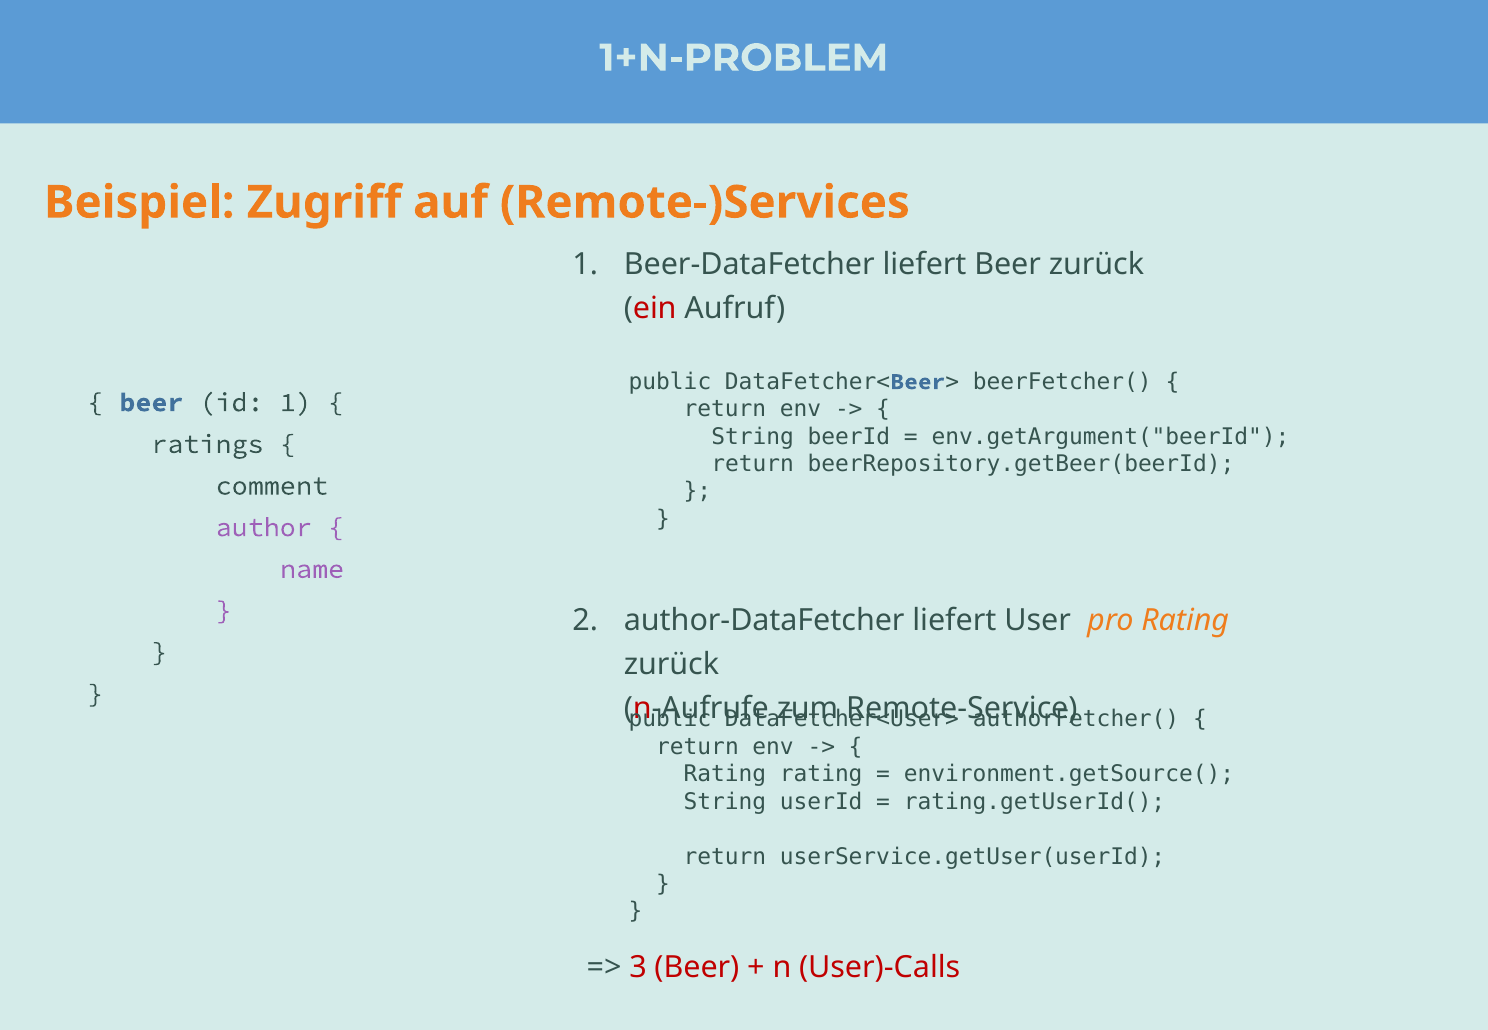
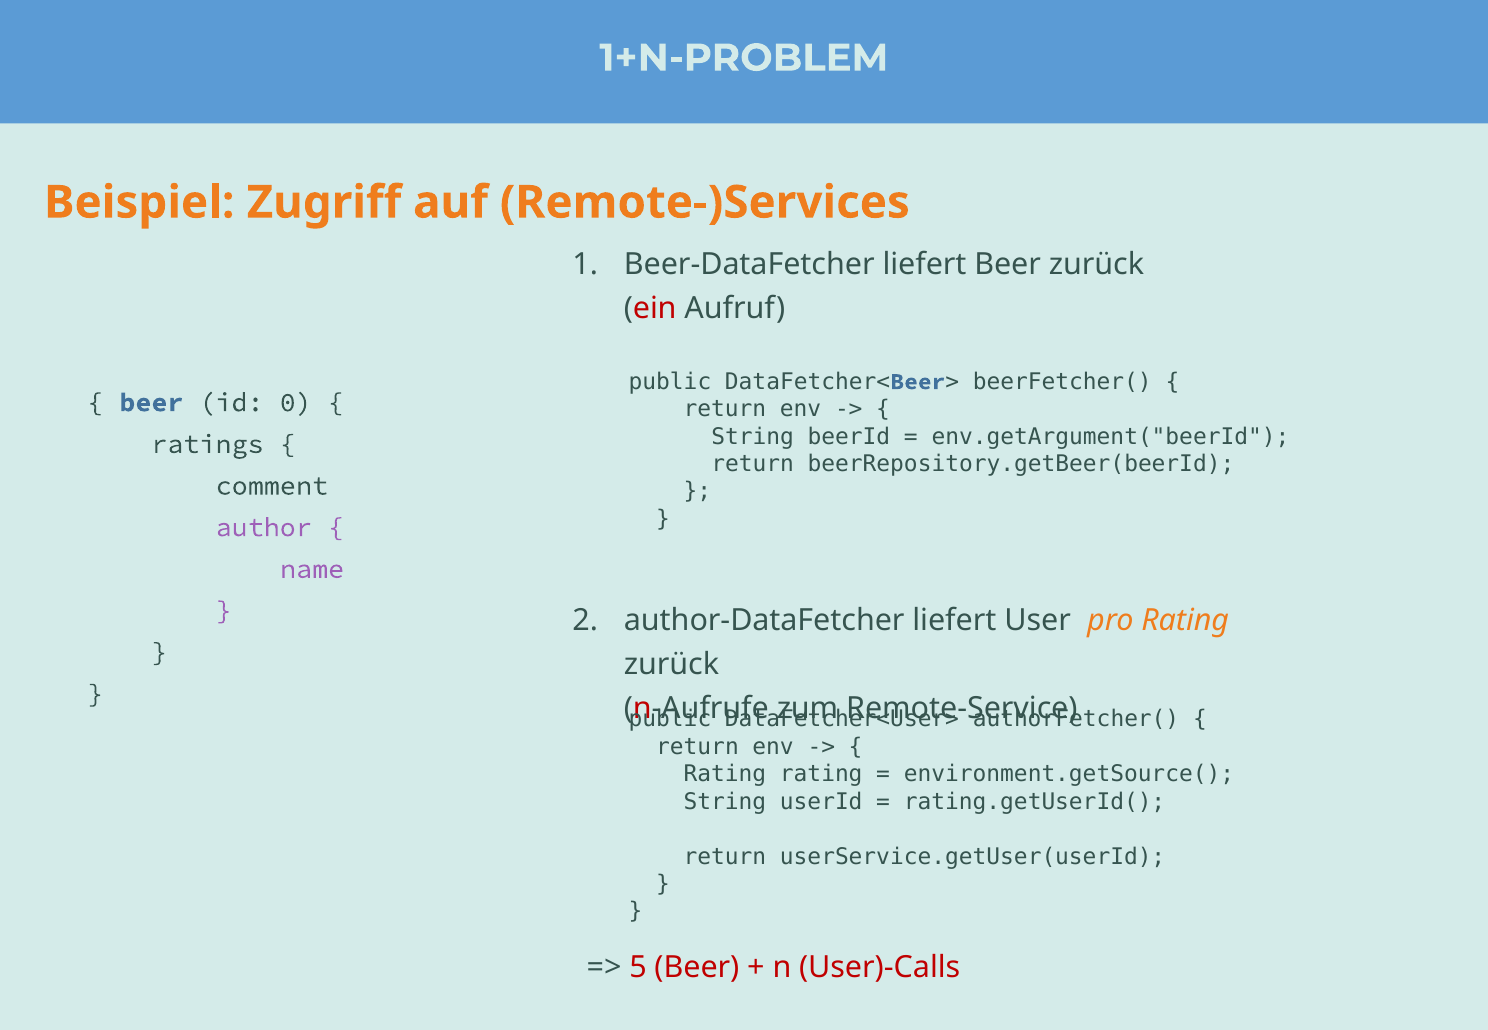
id 1: 1 -> 0 (296, 402)
3: 3 -> 5 (638, 967)
